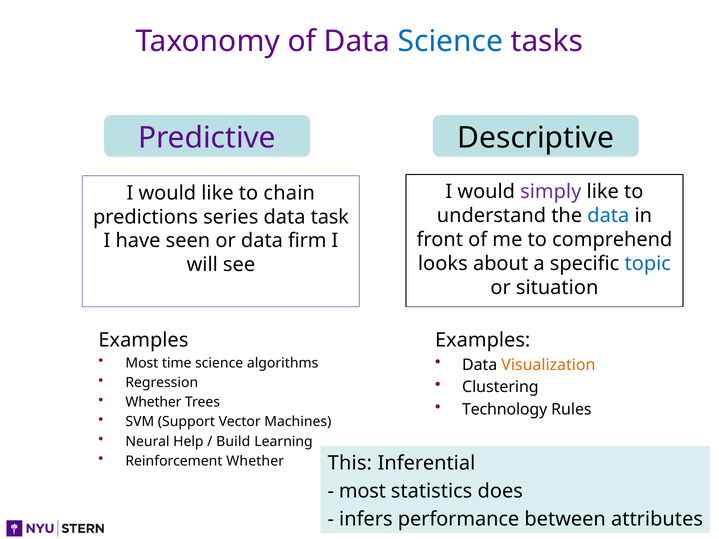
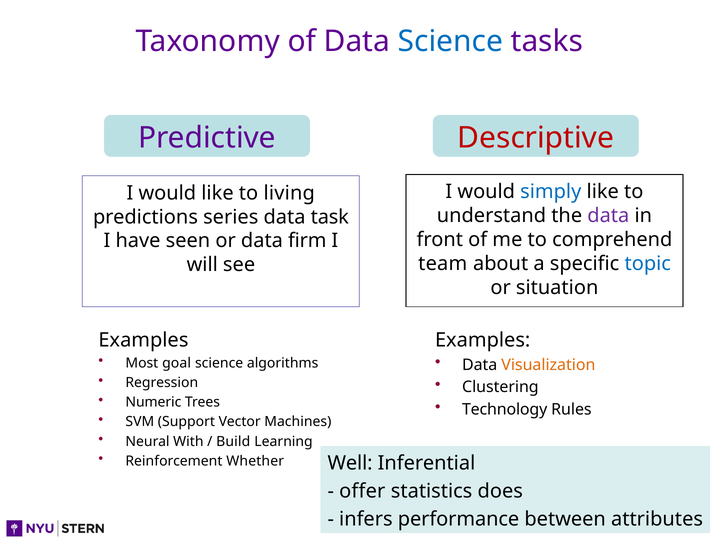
Descriptive colour: black -> red (536, 138)
simply colour: purple -> blue (551, 192)
chain: chain -> living (289, 193)
data colour: blue -> purple (608, 216)
looks: looks -> team (443, 264)
time: time -> goal (177, 363)
Whether: Whether -> Numeric (153, 402)
Help: Help -> With (188, 442)
This: This -> Well (350, 463)
most: most -> offer (362, 491)
